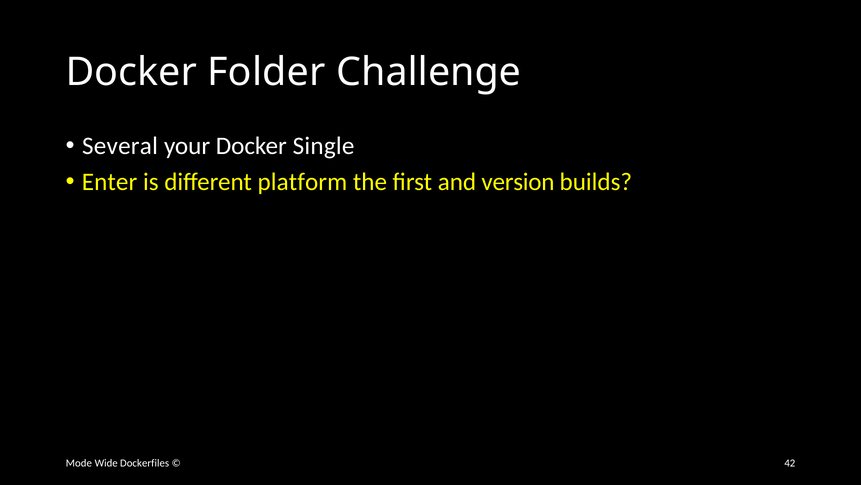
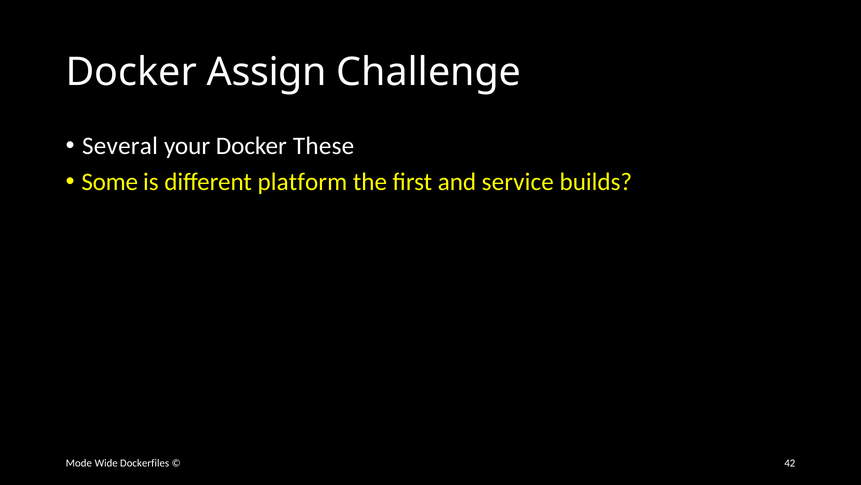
Folder: Folder -> Assign (267, 72)
Single: Single -> These (324, 146)
Enter: Enter -> Some (110, 182)
version: version -> service (518, 182)
